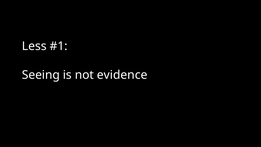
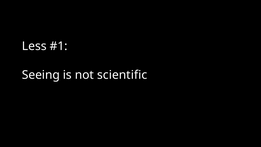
evidence: evidence -> scientific (122, 75)
